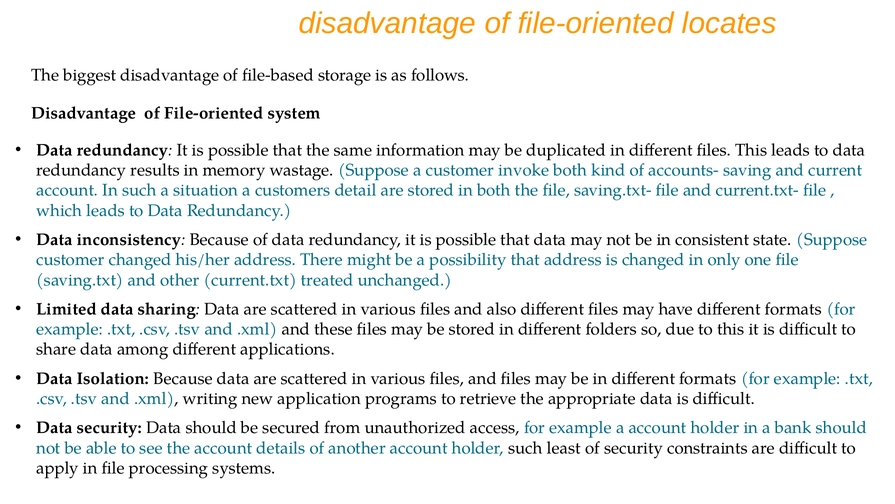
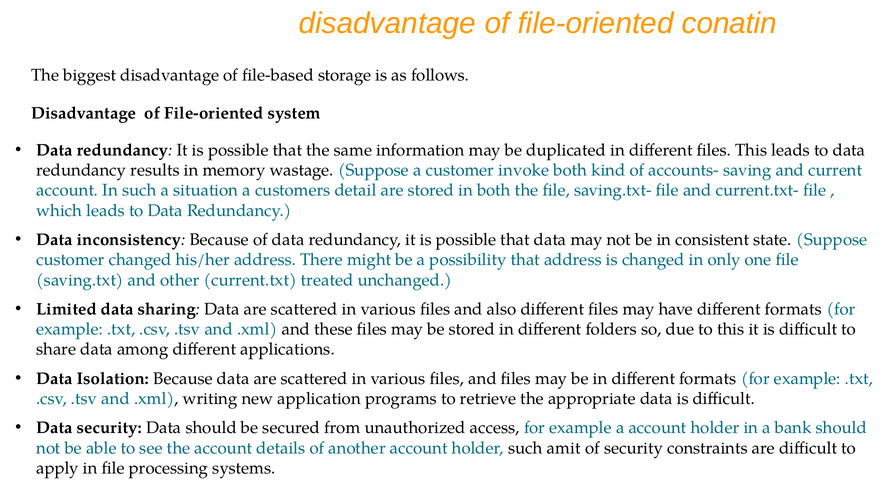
locates: locates -> conatin (729, 23)
least: least -> amit (564, 447)
